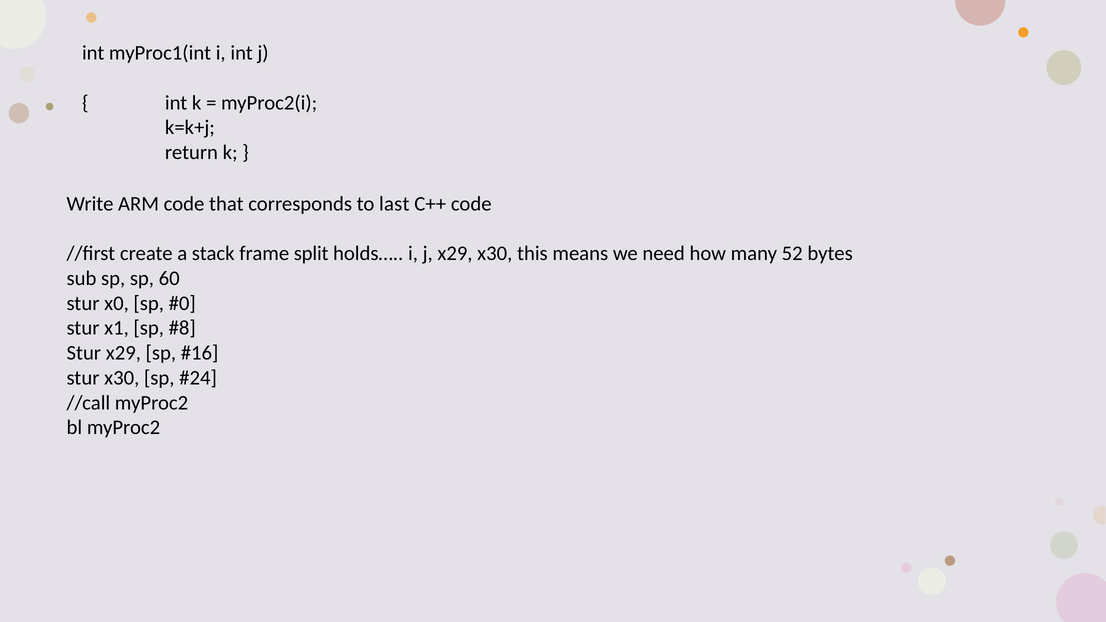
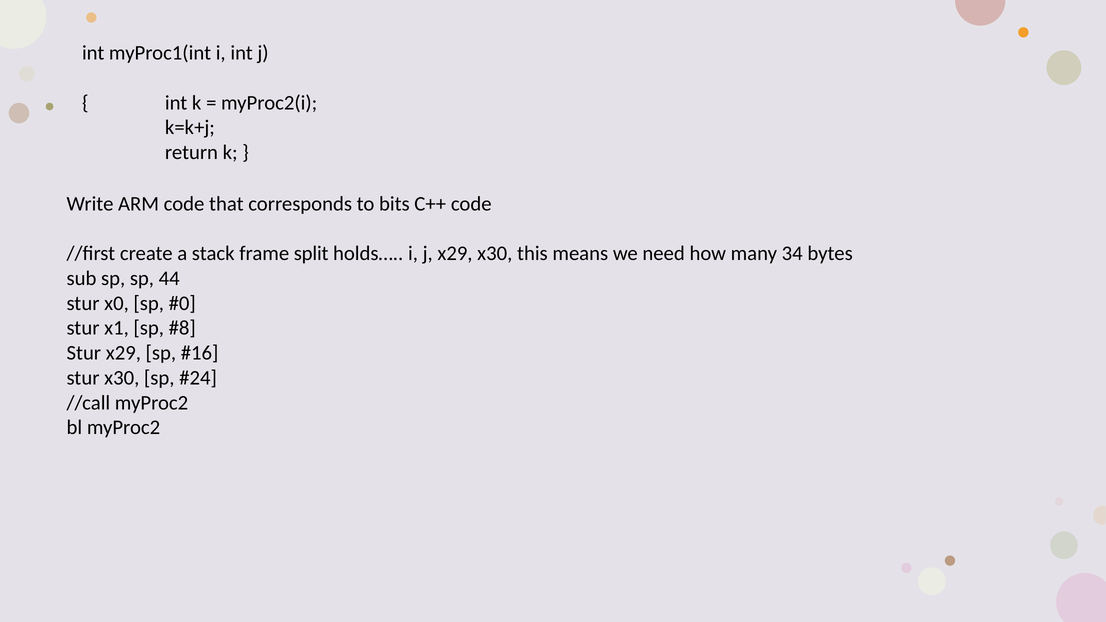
last: last -> bits (394, 204)
52: 52 -> 34 (792, 253)
60: 60 -> 44 (169, 278)
